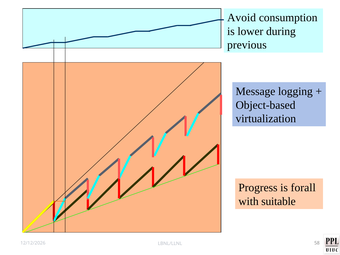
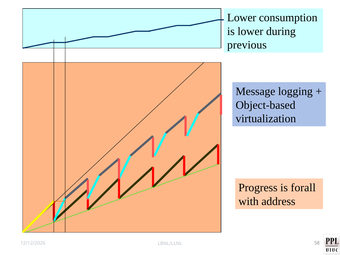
Avoid: Avoid -> Lower (242, 18)
suitable: suitable -> address (278, 201)
